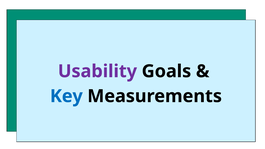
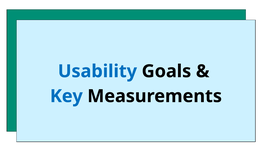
Usability colour: purple -> blue (97, 71)
